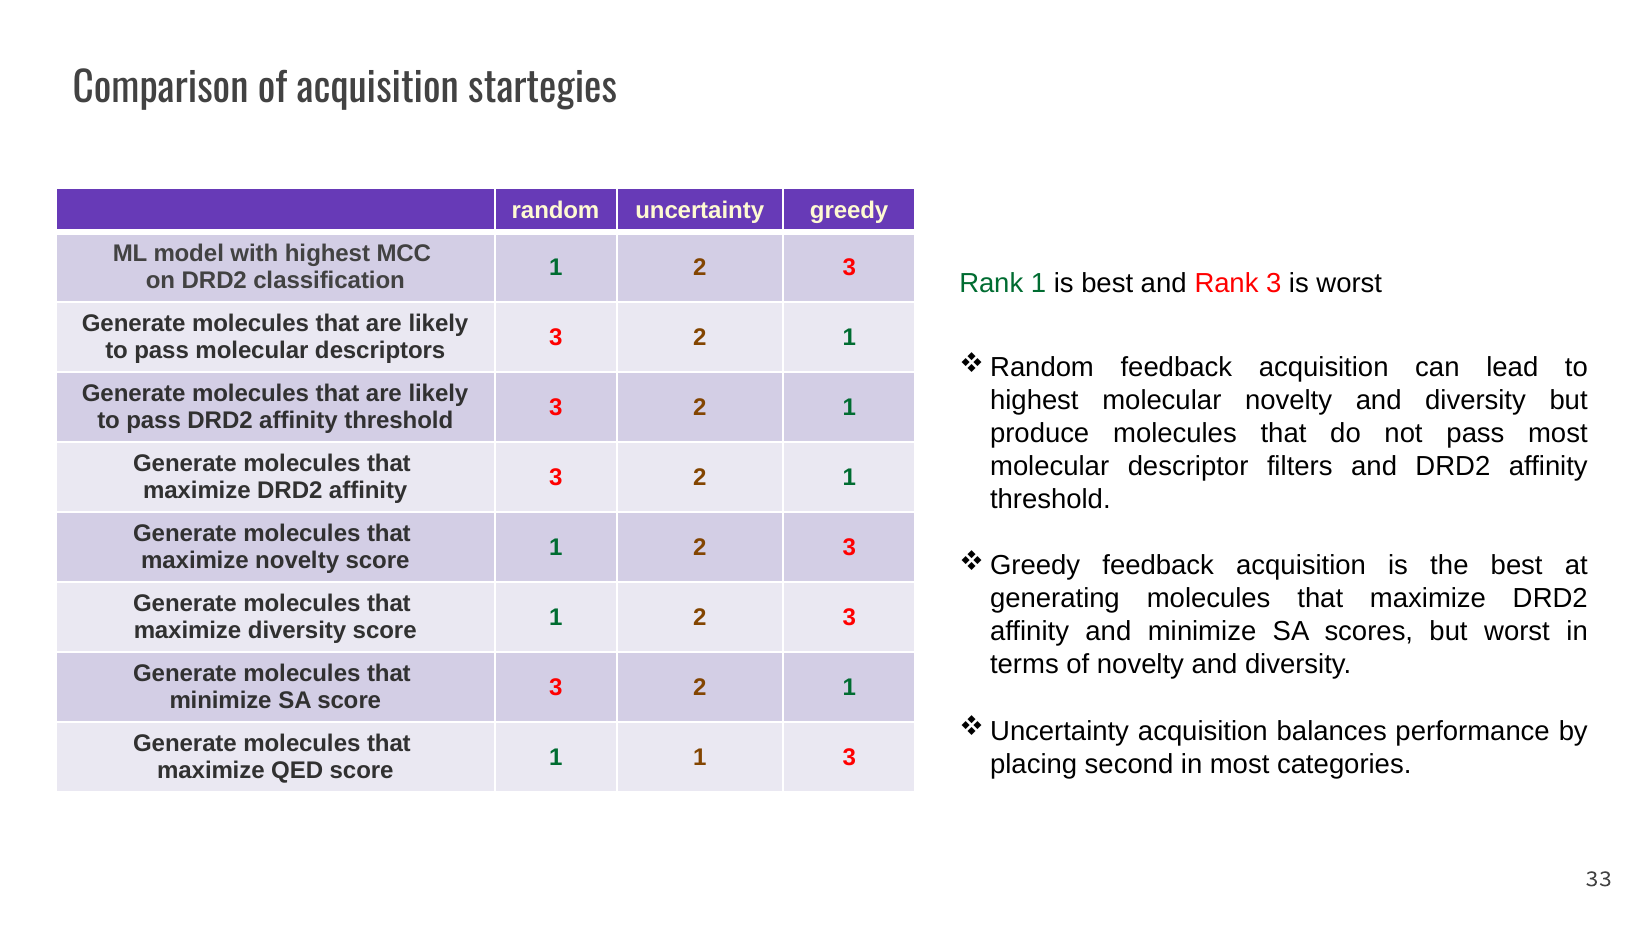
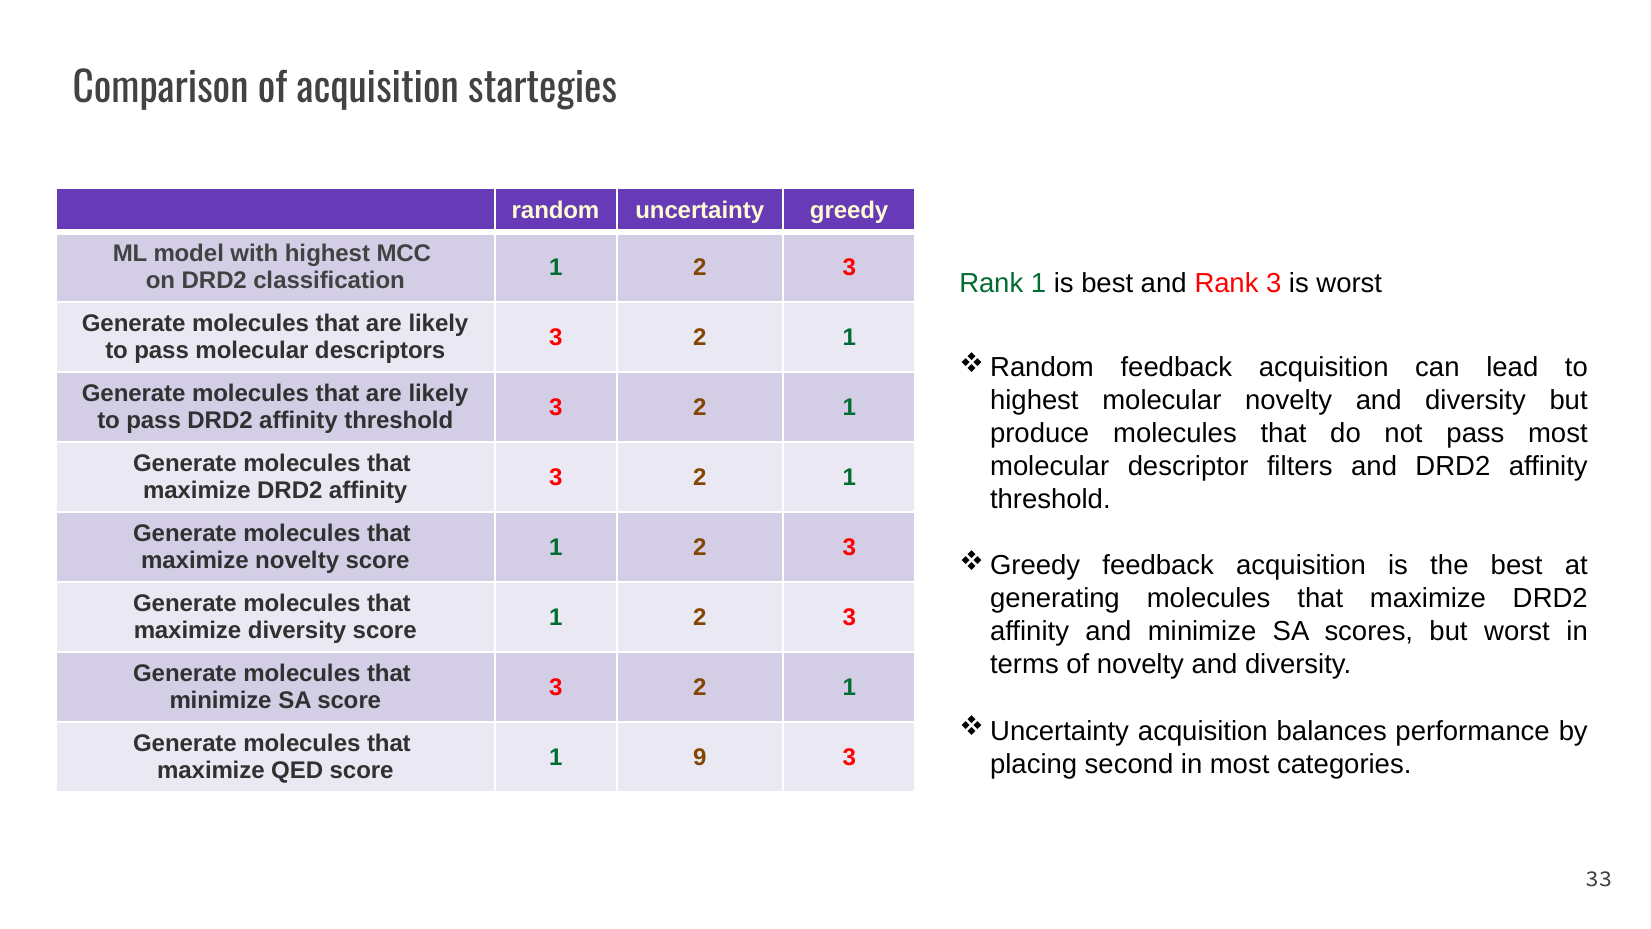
1 1: 1 -> 9 (700, 757)
